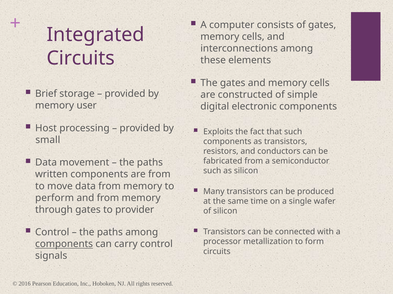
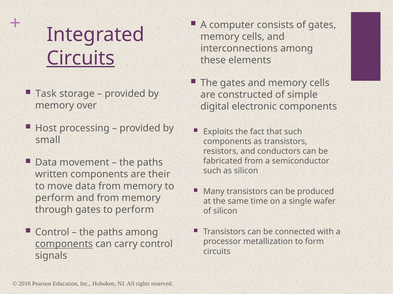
Circuits underline: none -> present (81, 58)
Brief: Brief -> Task (46, 94)
user: user -> over (87, 106)
are from: from -> their (159, 175)
gates to provider: provider -> perform (135, 210)
